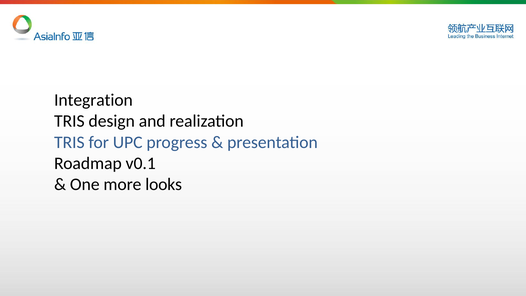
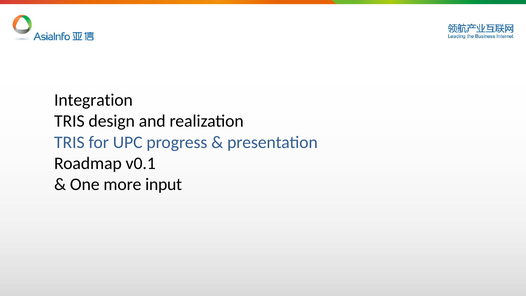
looks: looks -> input (164, 184)
